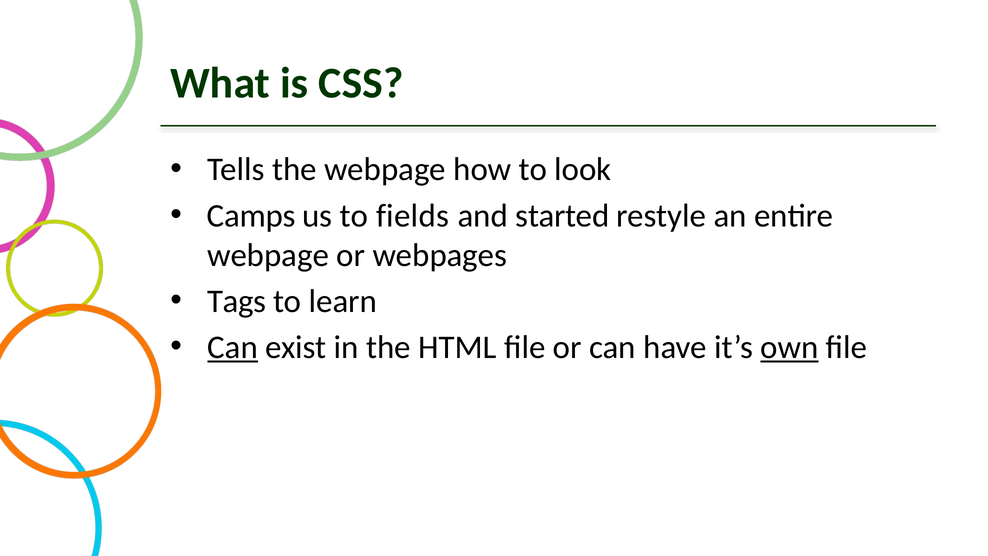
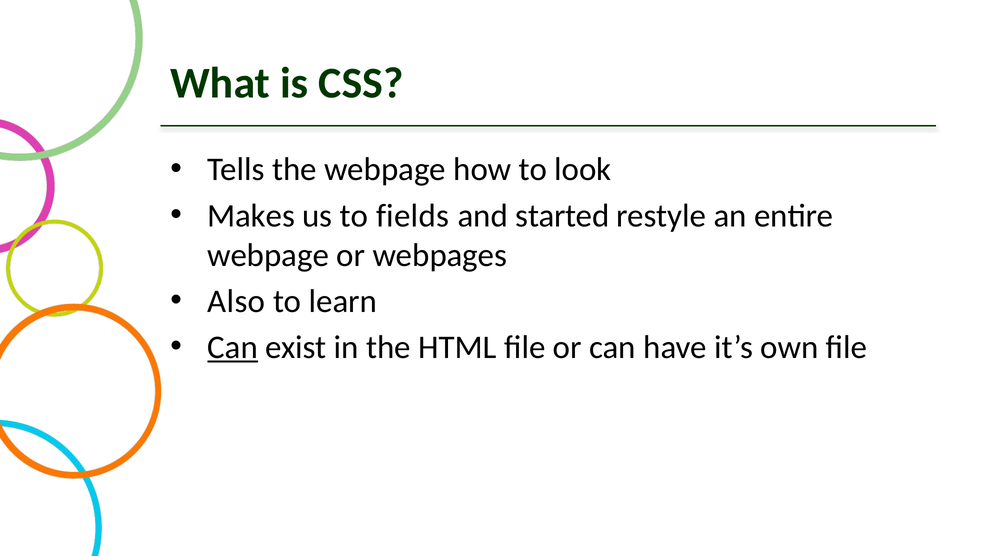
Camps: Camps -> Makes (251, 216)
Tags: Tags -> Also (236, 301)
own underline: present -> none (789, 347)
